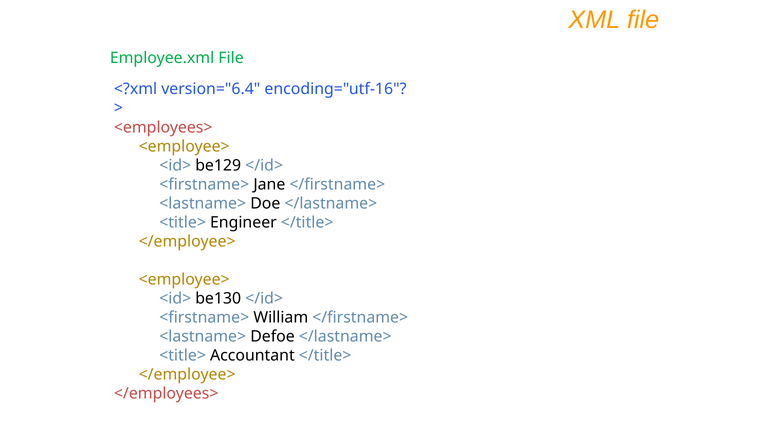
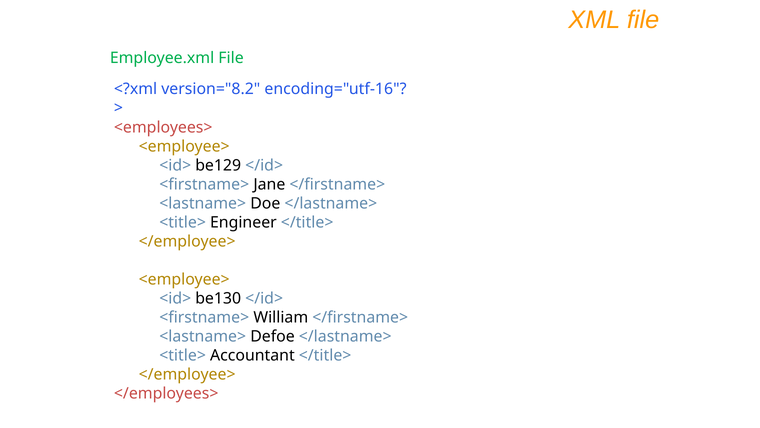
version="6.4: version="6.4 -> version="8.2 (211, 89)
